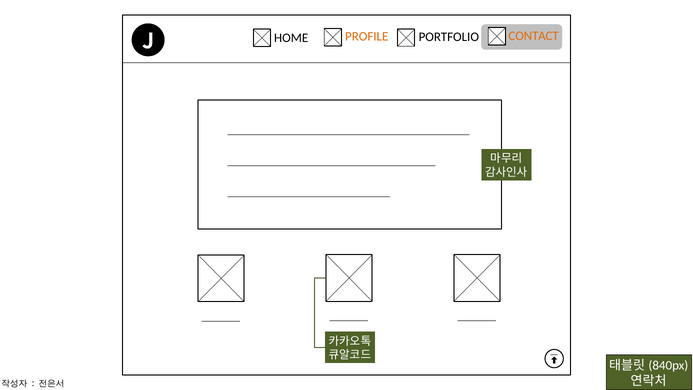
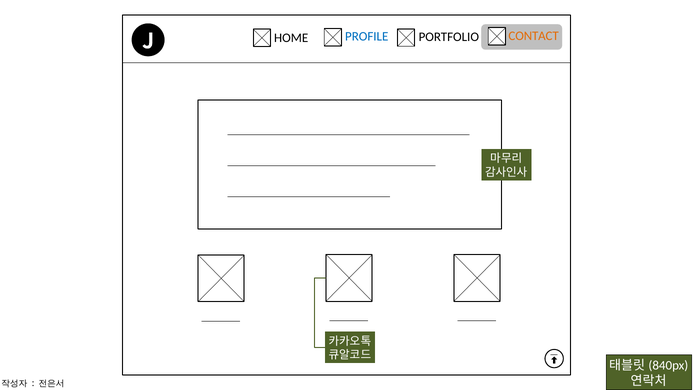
PROFILE colour: orange -> blue (367, 37)
